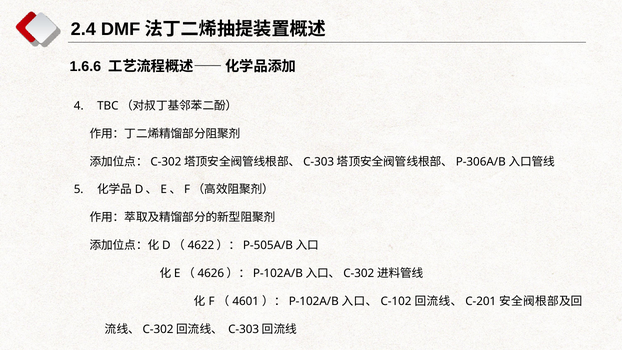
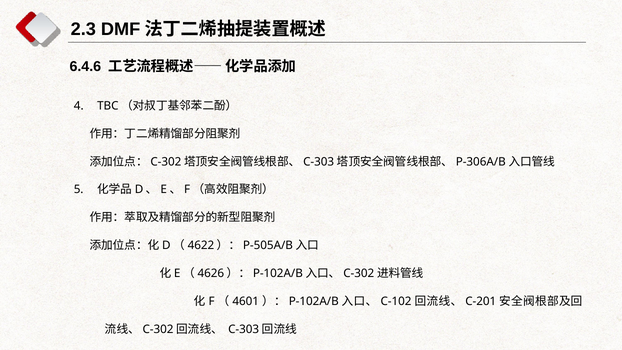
2.4: 2.4 -> 2.3 (83, 29)
1.6.6: 1.6.6 -> 6.4.6 (85, 67)
